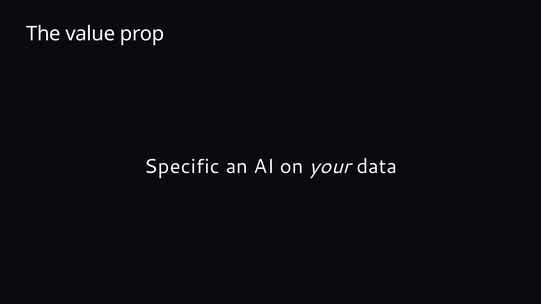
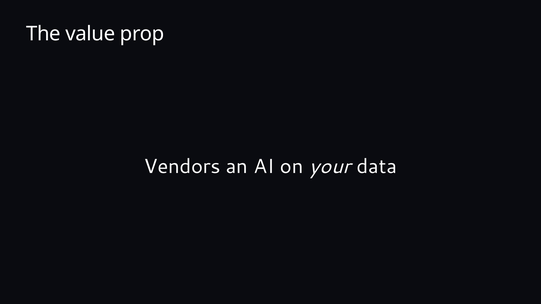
Specific: Specific -> Vendors (182, 167)
